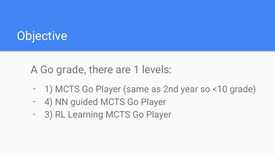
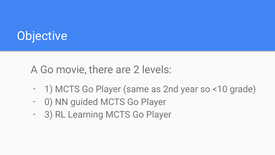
Go grade: grade -> movie (71, 70)
are 1: 1 -> 2 (136, 70)
4: 4 -> 0 (49, 102)
